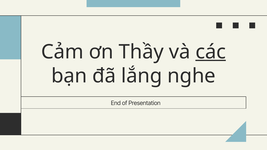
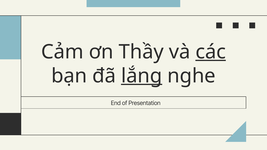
lắng underline: none -> present (142, 76)
